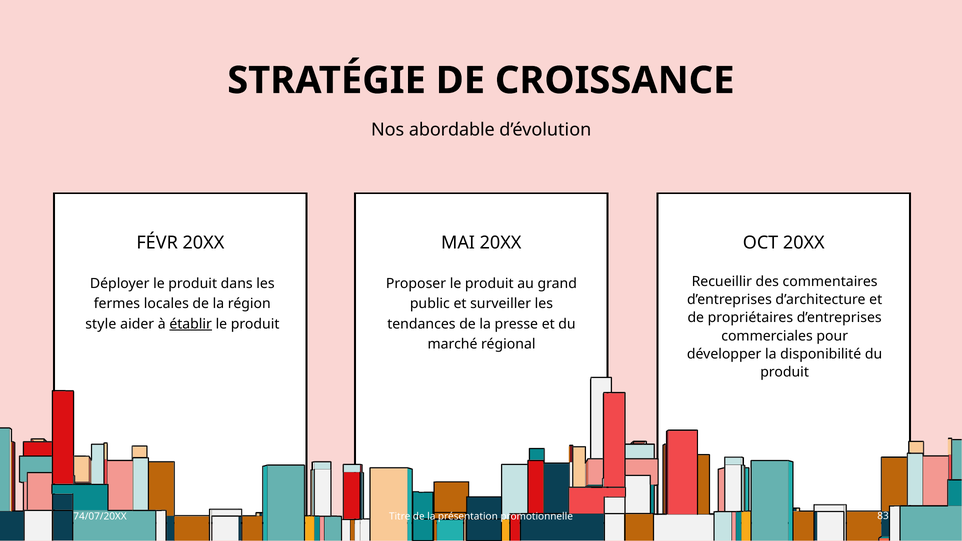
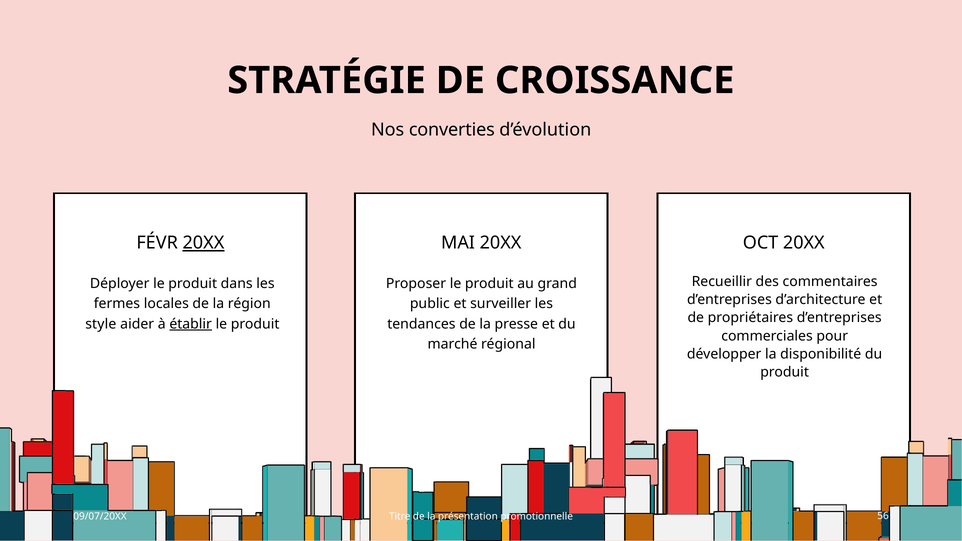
abordable: abordable -> converties (452, 130)
20XX underline: none -> present (203, 243)
74/07/20XX: 74/07/20XX -> 09/07/20XX (100, 517)
83: 83 -> 56 (883, 516)
